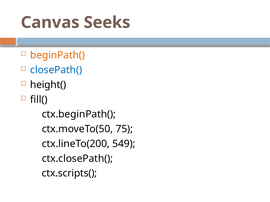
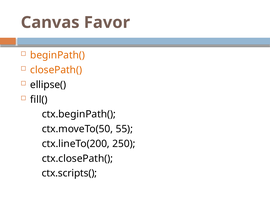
Seeks: Seeks -> Favor (107, 23)
closePath( colour: blue -> orange (56, 70)
height(: height( -> ellipse( (48, 85)
75: 75 -> 55 (124, 129)
549: 549 -> 250 (124, 144)
